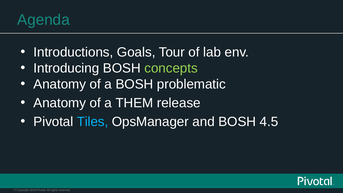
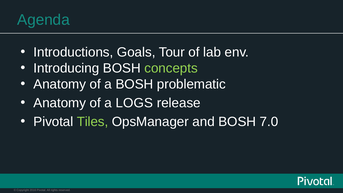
THEM: THEM -> LOGS (134, 103)
Tiles colour: light blue -> light green (93, 122)
4.5: 4.5 -> 7.0 (269, 122)
